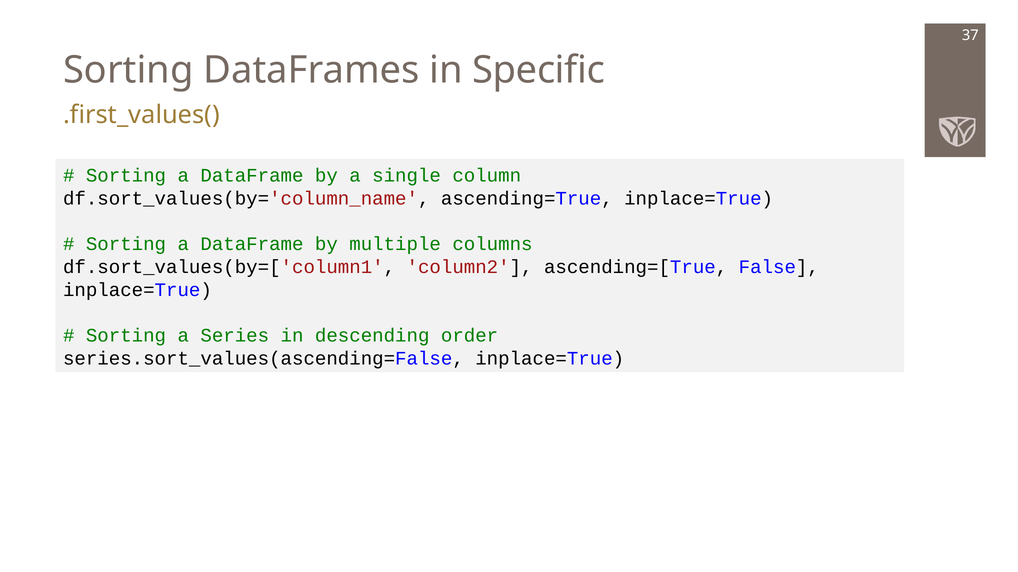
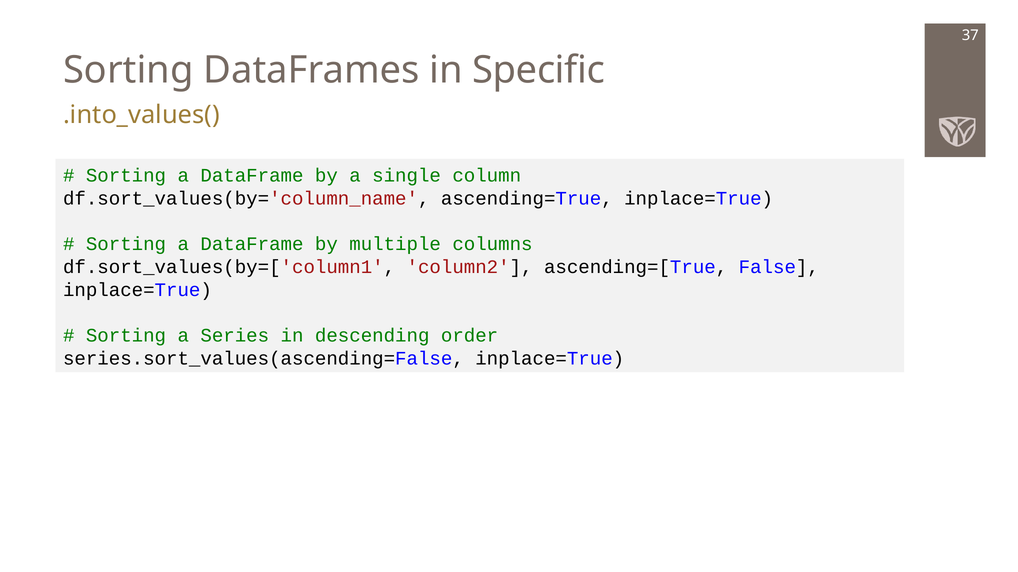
.first_values(: .first_values( -> .into_values( (141, 115)
